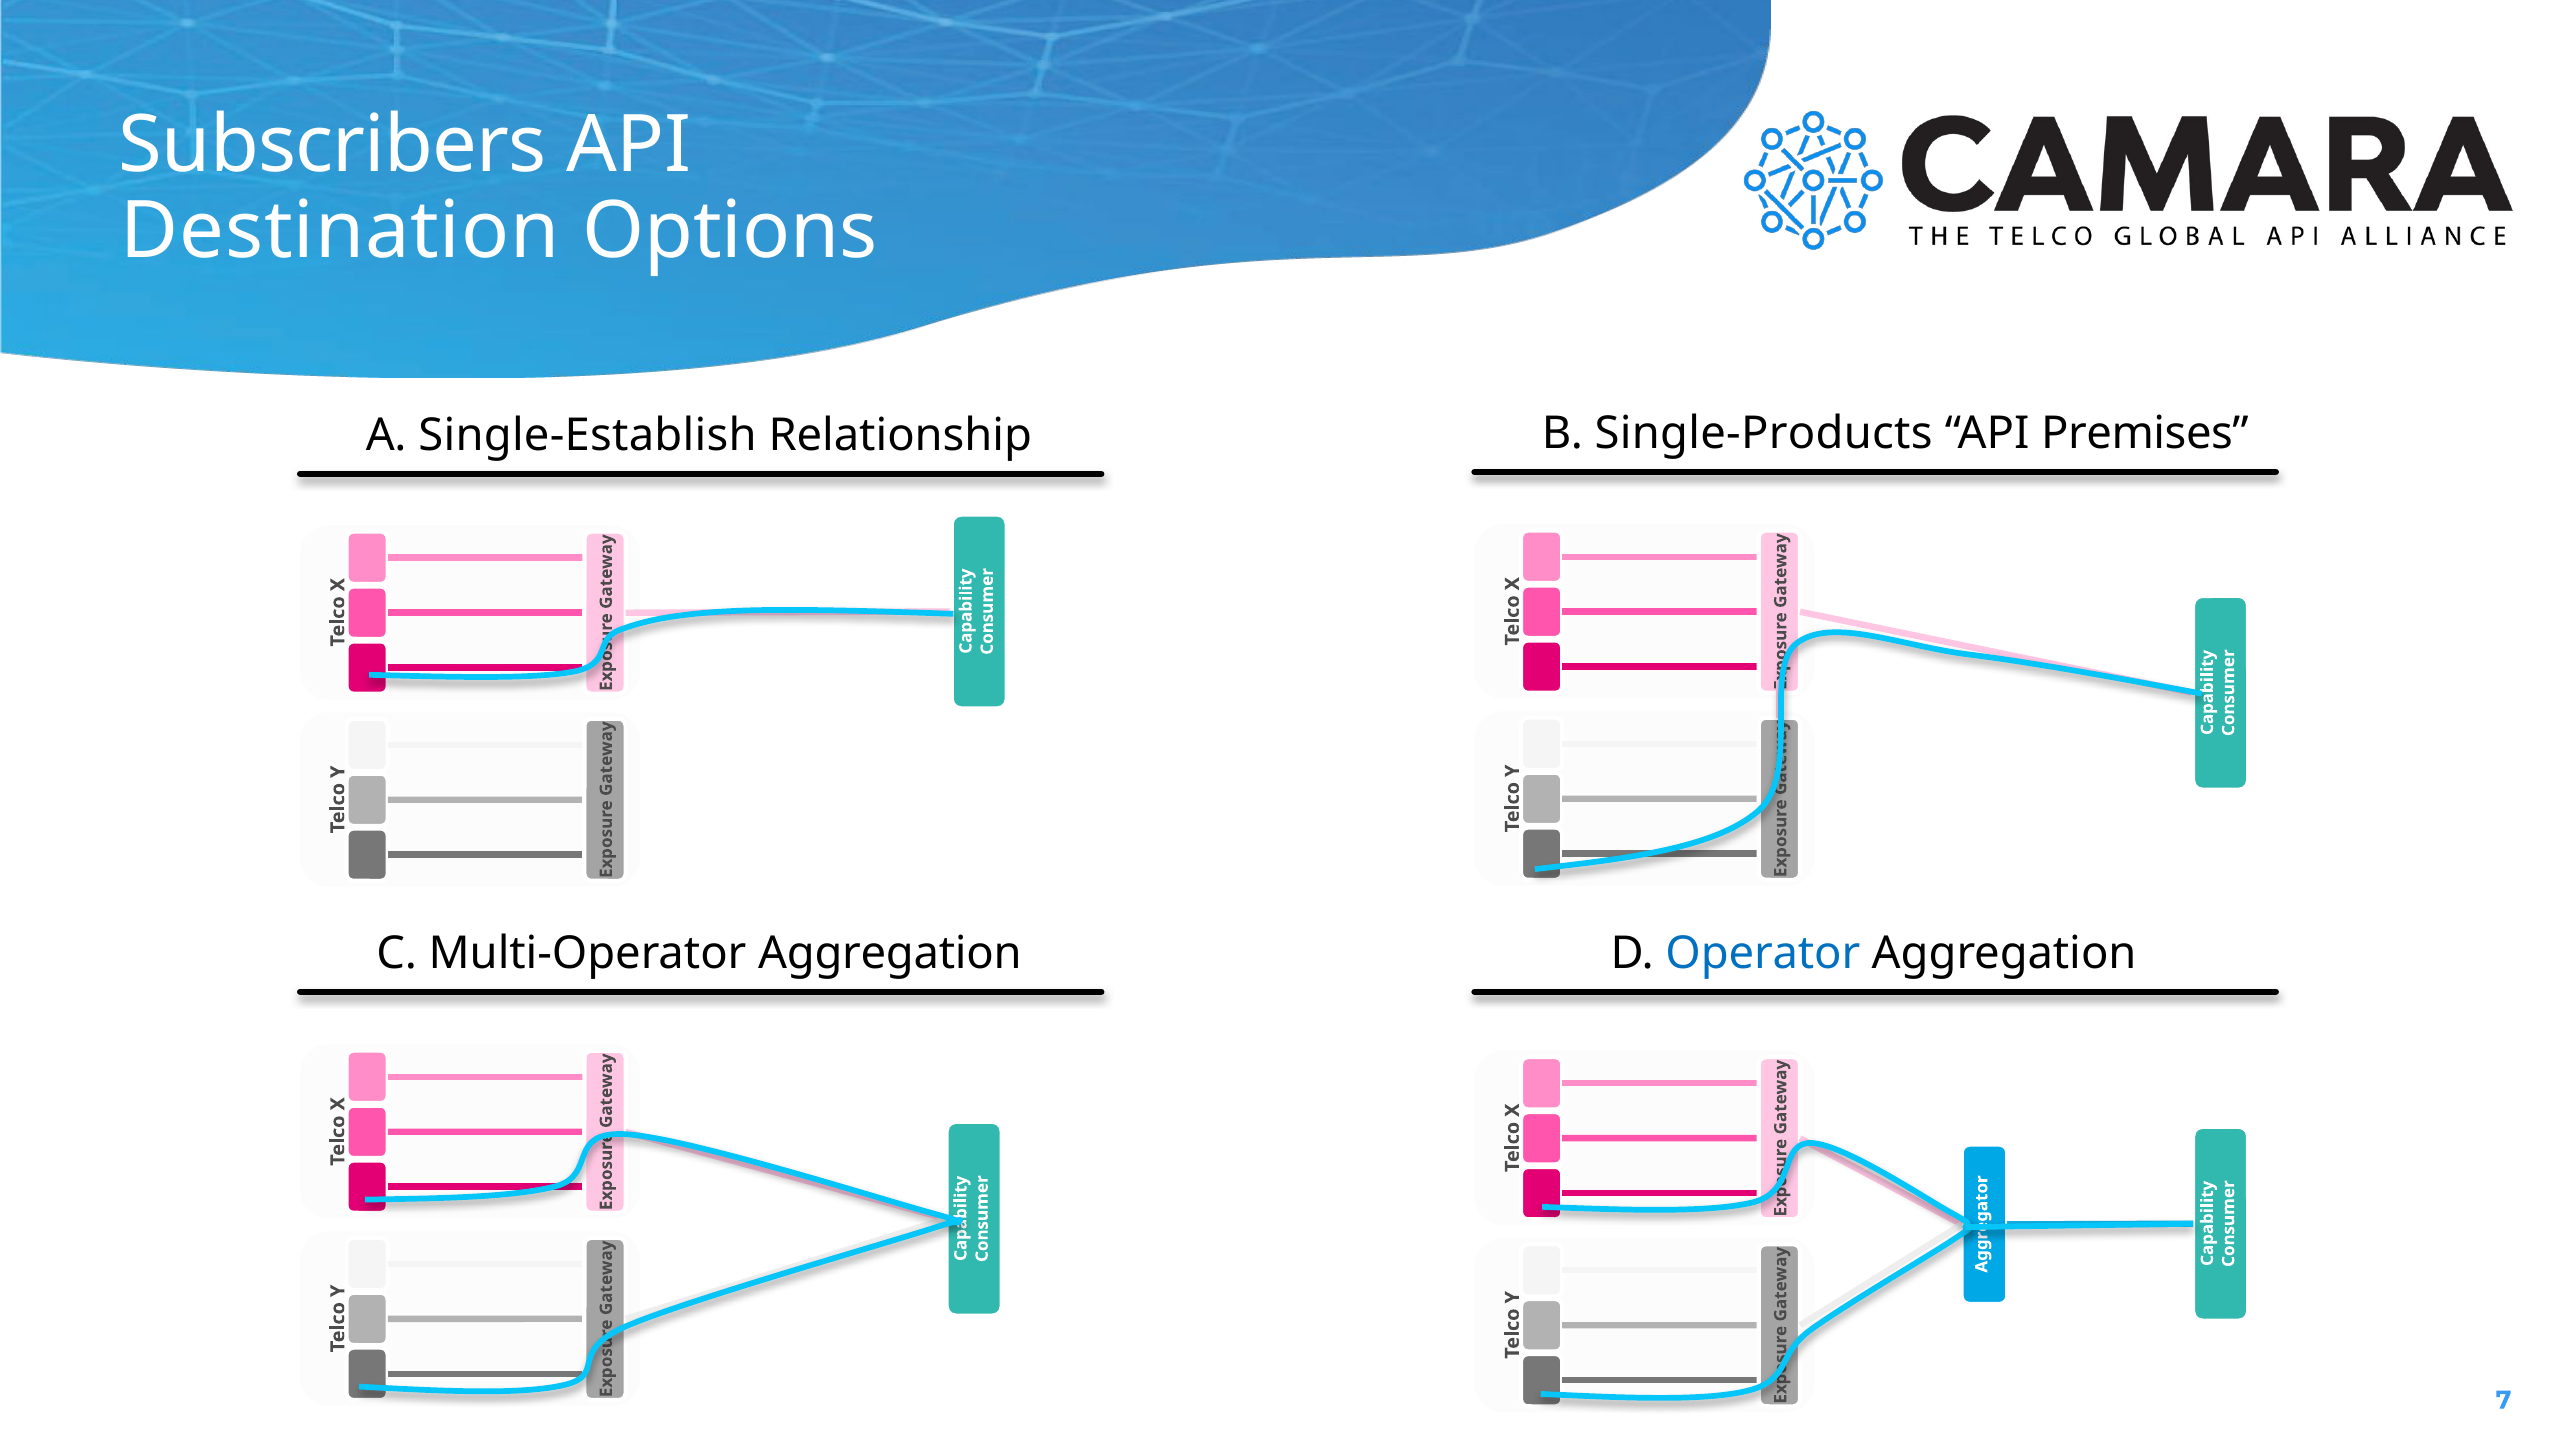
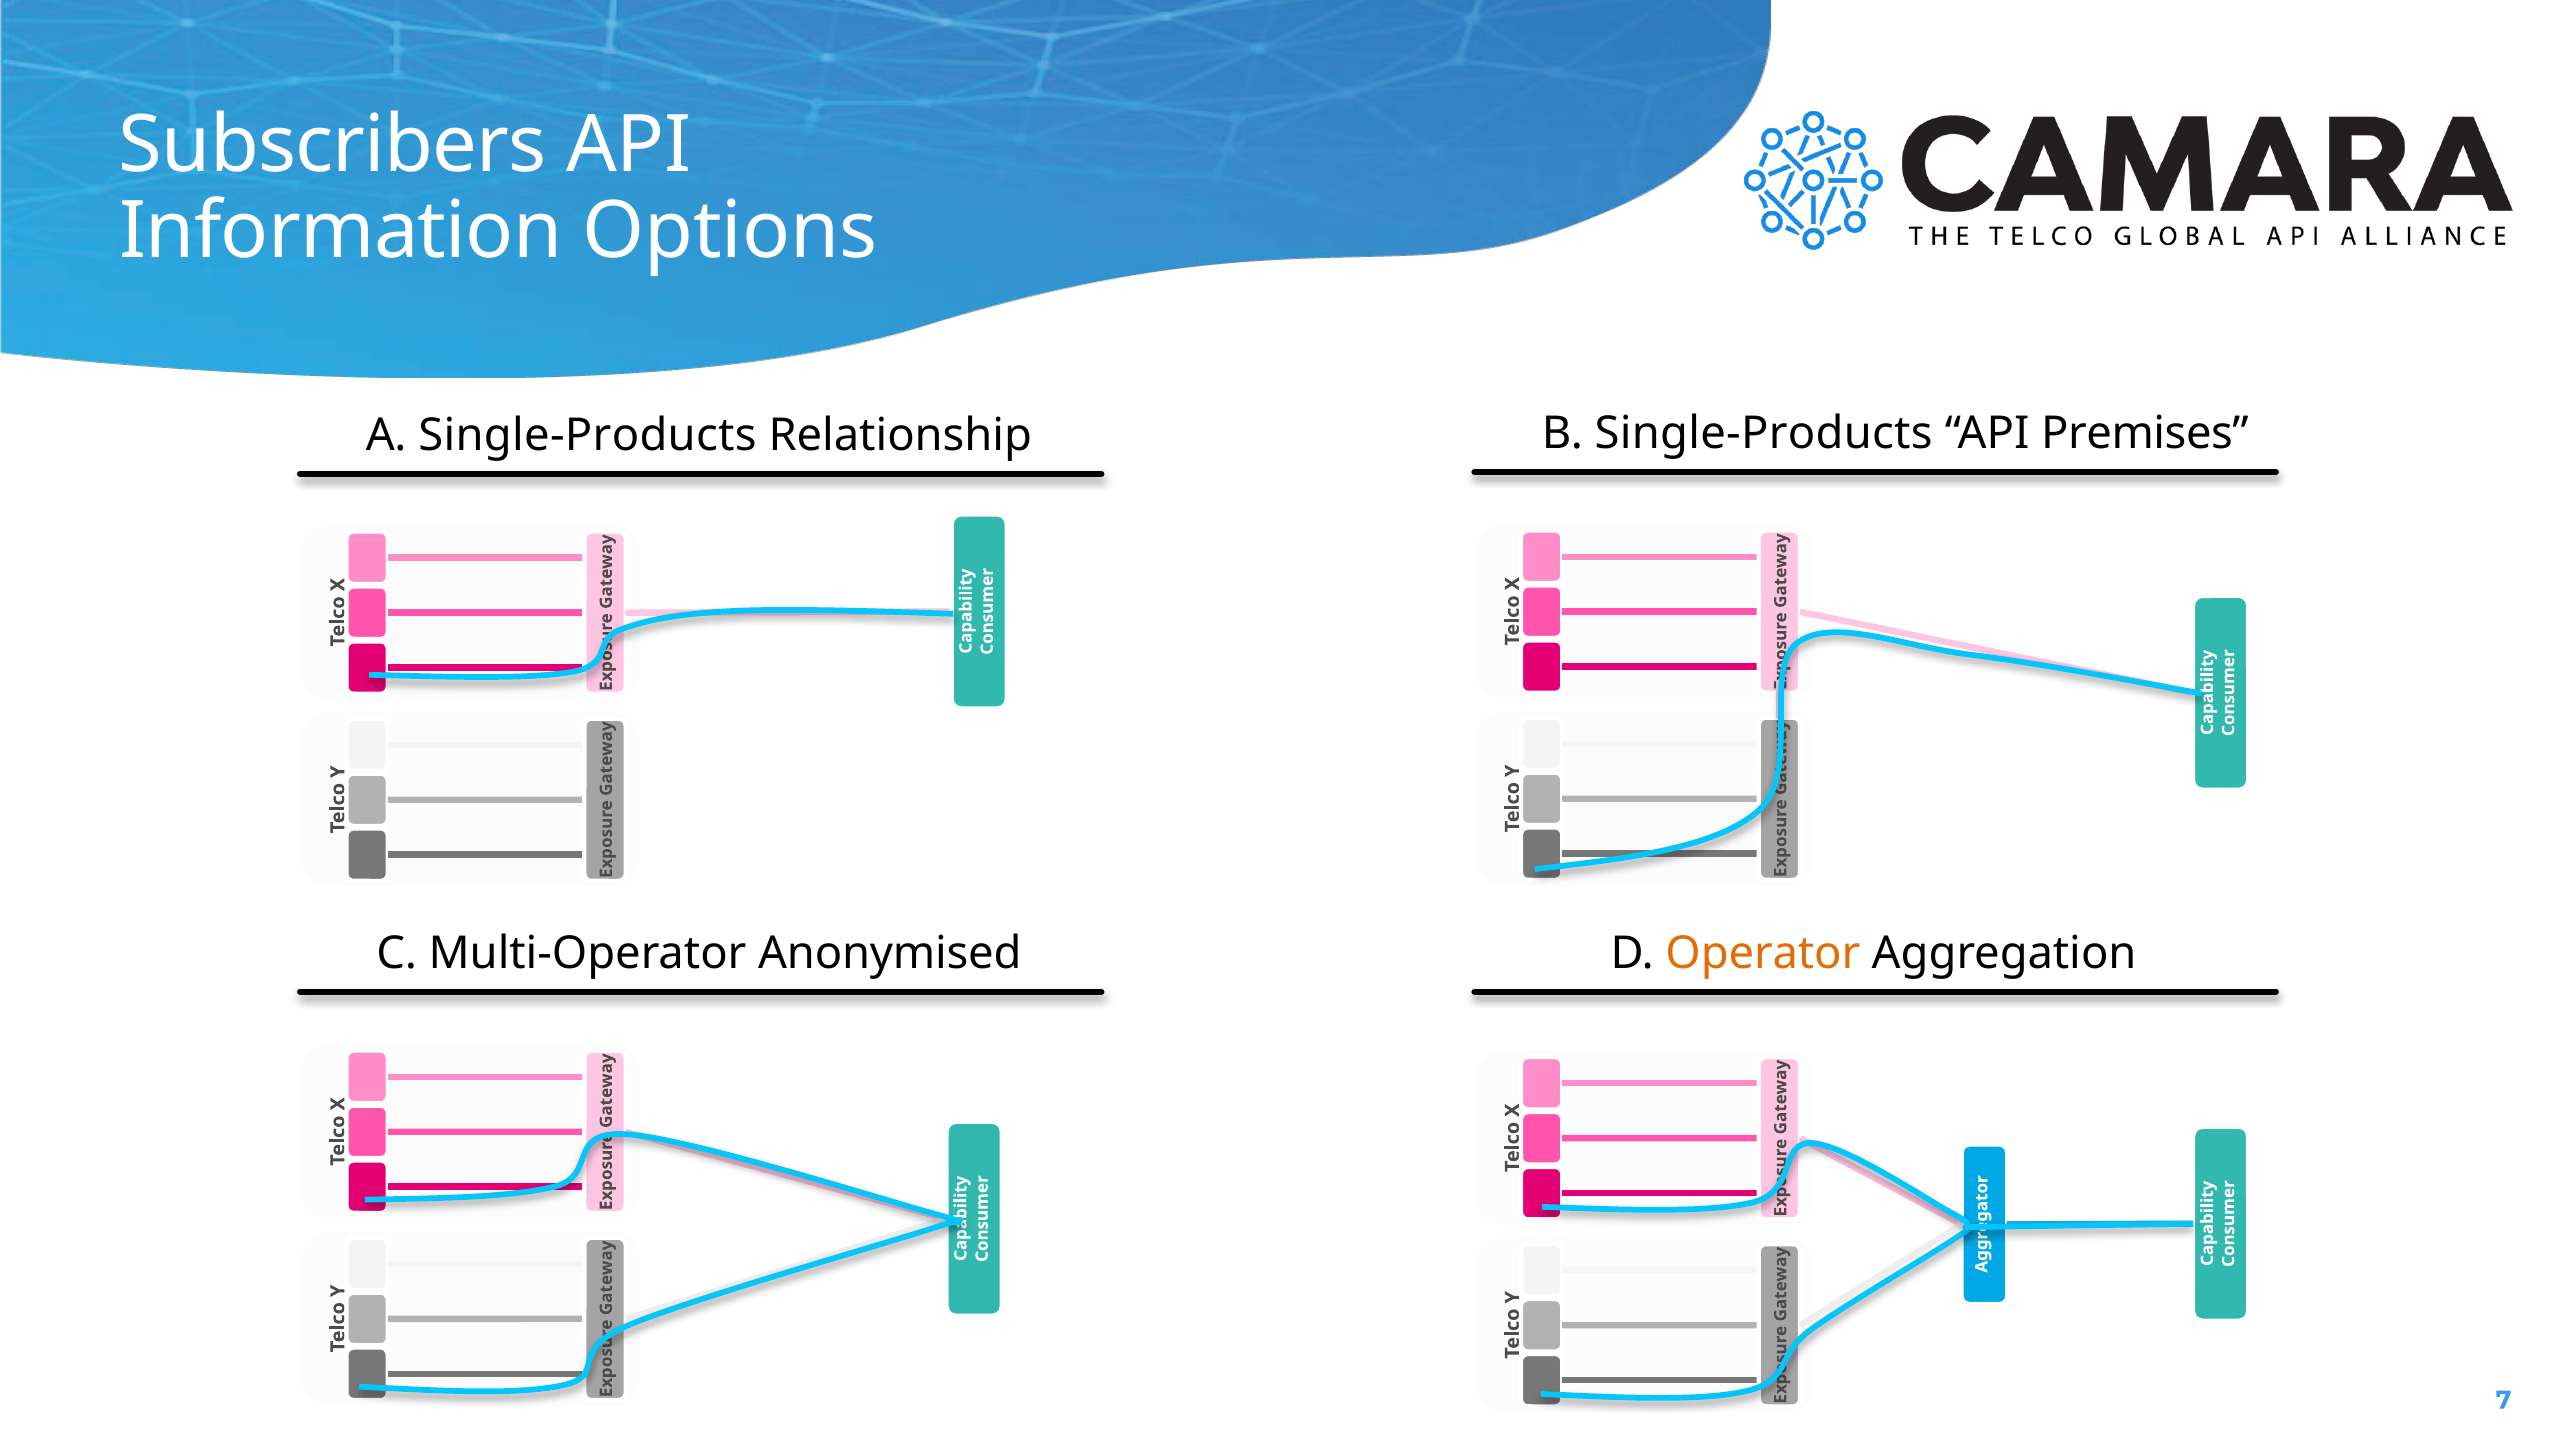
Destination: Destination -> Information (341, 231)
A Single-Establish: Single-Establish -> Single-Products (587, 435)
Multi-Operator Aggregation: Aggregation -> Anonymised (890, 953)
Operator colour: blue -> orange (1763, 953)
